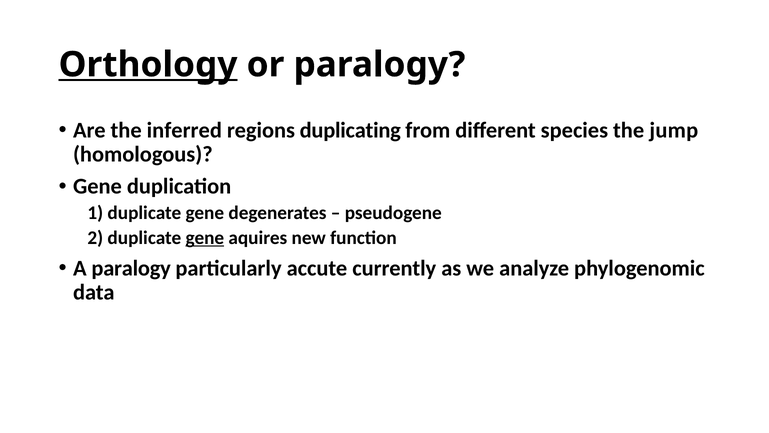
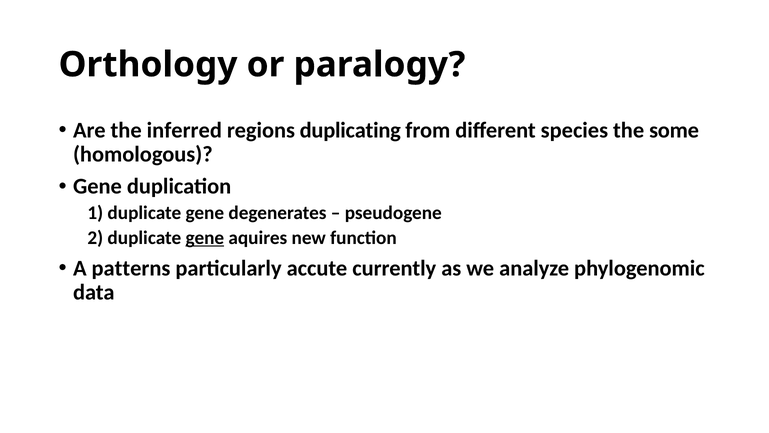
Orthology underline: present -> none (148, 65)
jump: jump -> some (674, 130)
A paralogy: paralogy -> patterns (131, 268)
